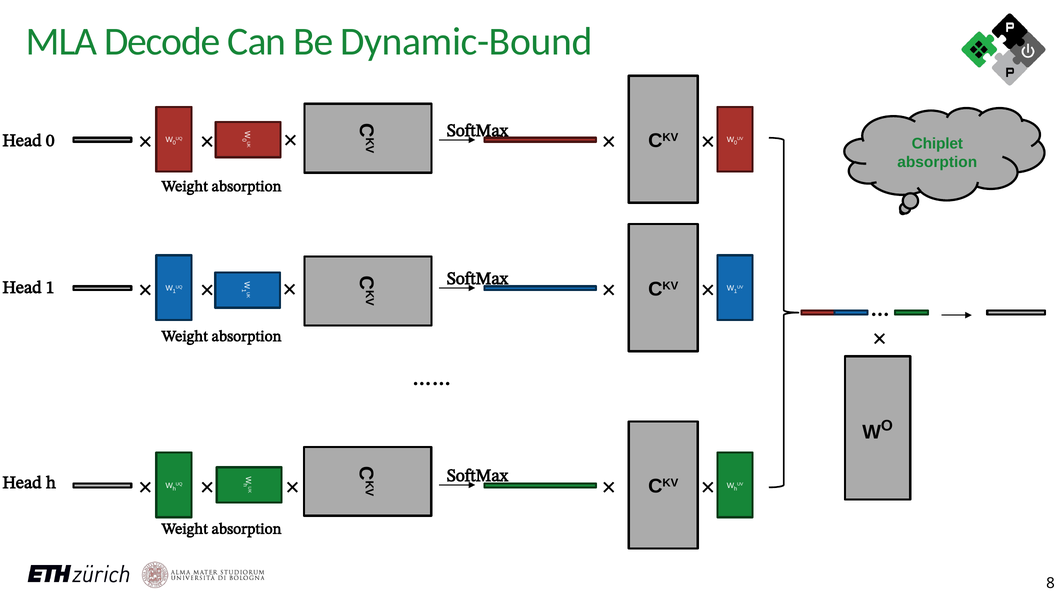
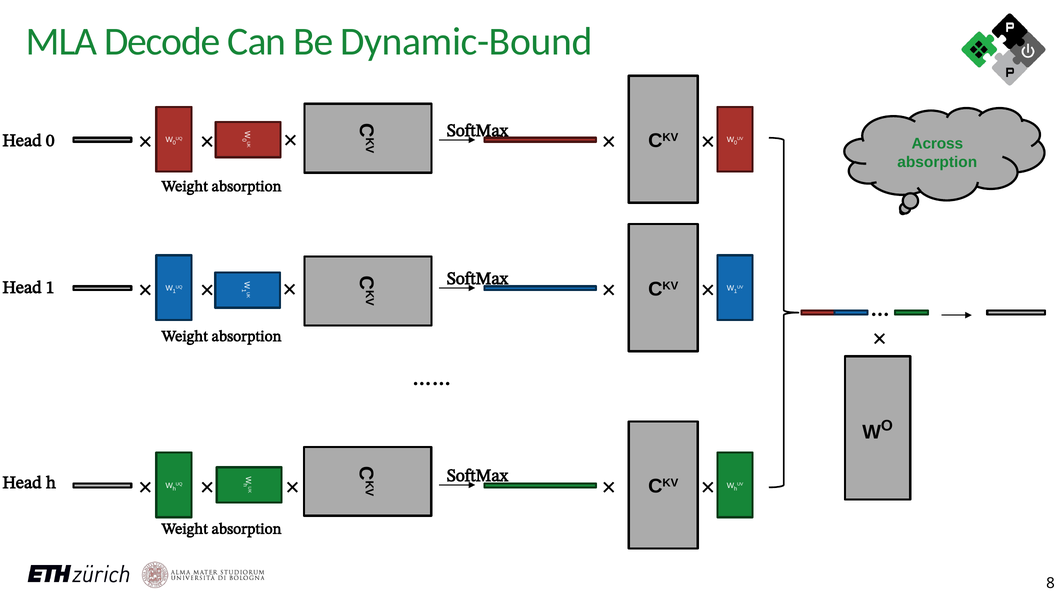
Chiplet: Chiplet -> Across (937, 144)
